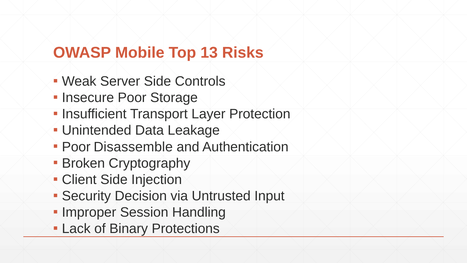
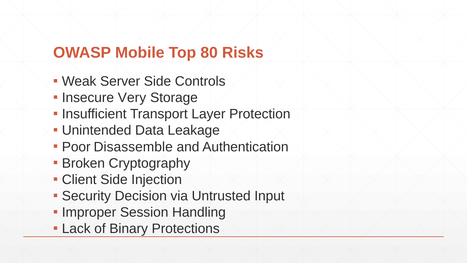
13: 13 -> 80 (209, 53)
Insecure Poor: Poor -> Very (132, 98)
